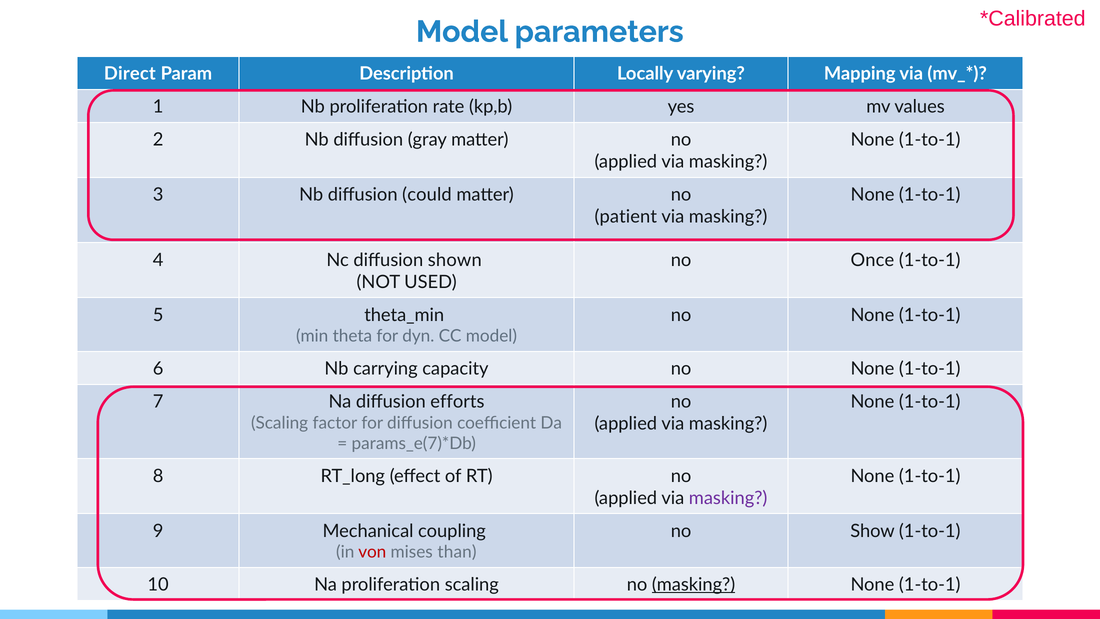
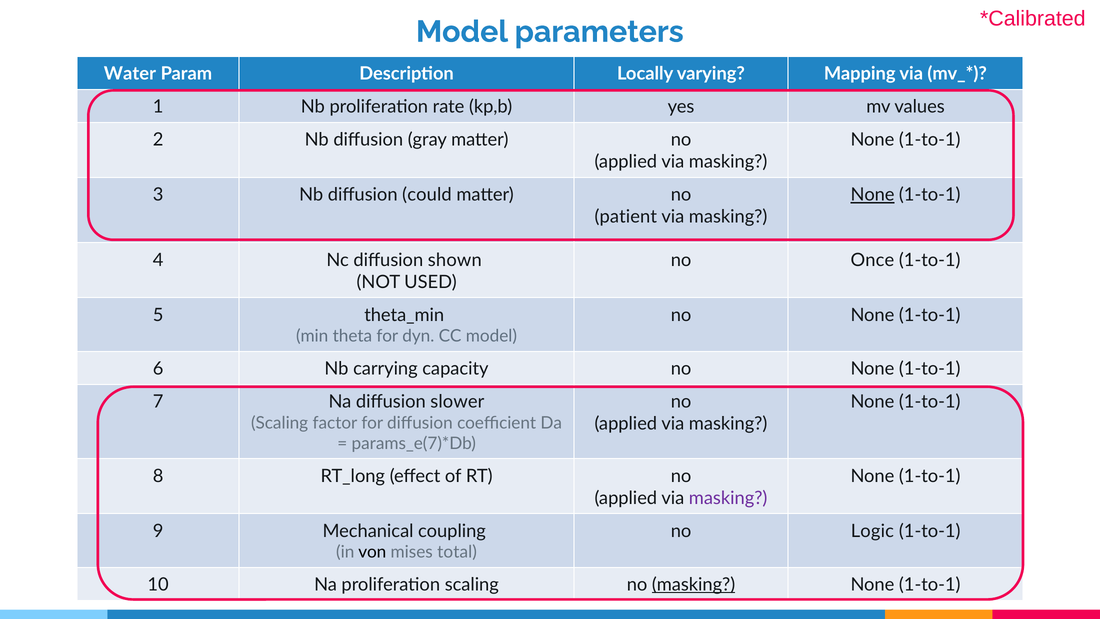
Direct: Direct -> Water (130, 74)
None underline: none -> present (872, 195)
efforts: efforts -> slower (457, 402)
Show: Show -> Logic (872, 531)
von colour: red -> black (372, 552)
than: than -> total (457, 552)
